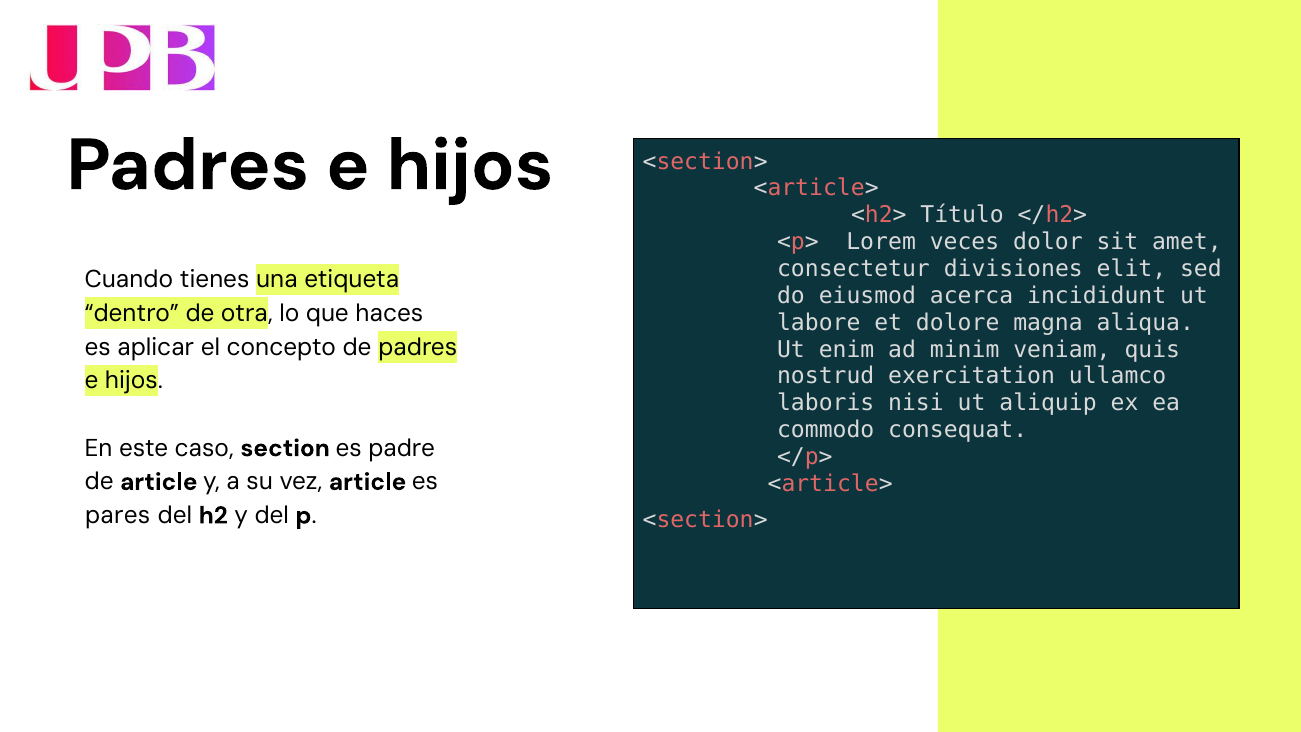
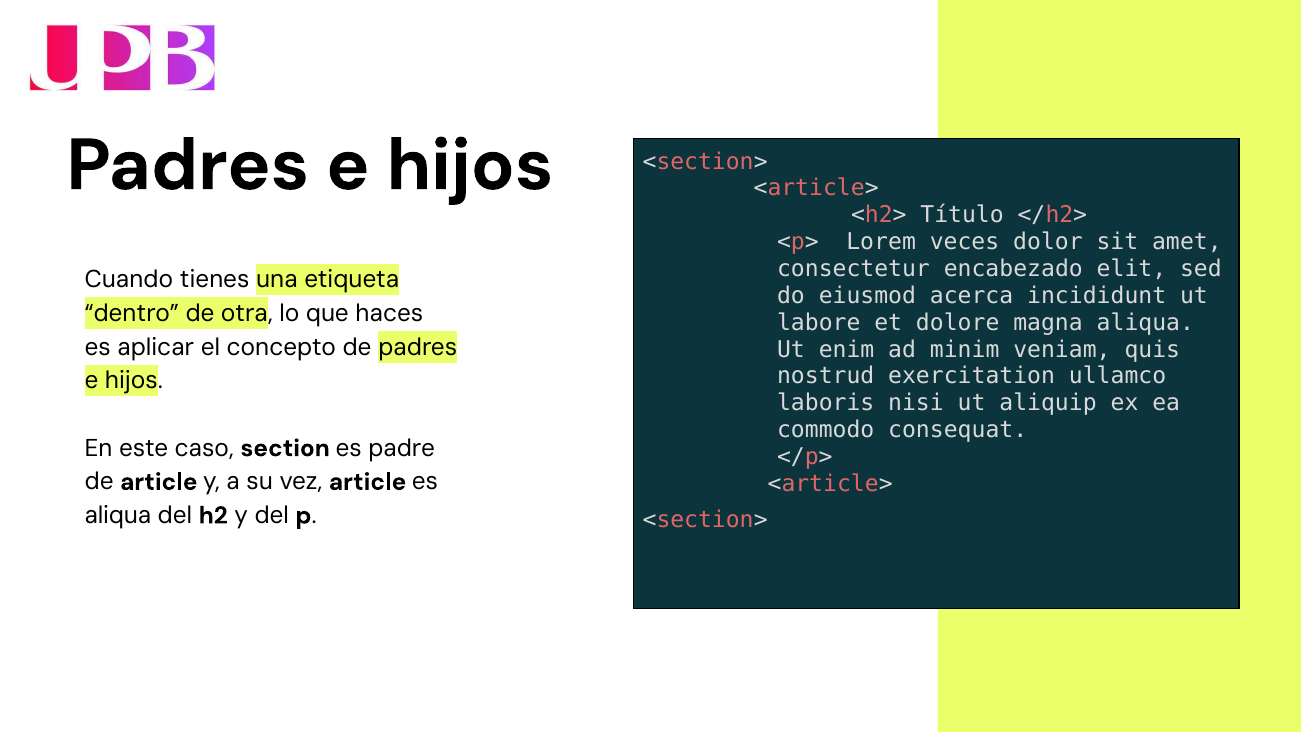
divisiones: divisiones -> encabezado (1013, 269)
pares: pares -> aliqua (118, 515)
